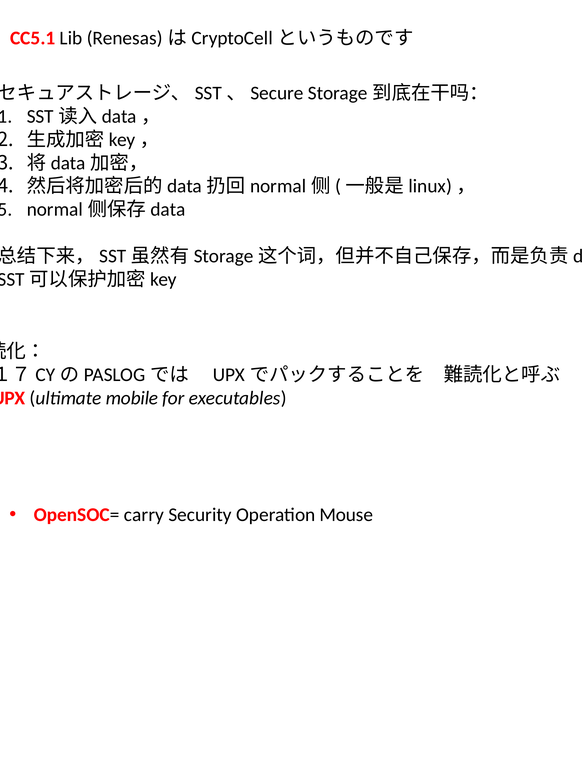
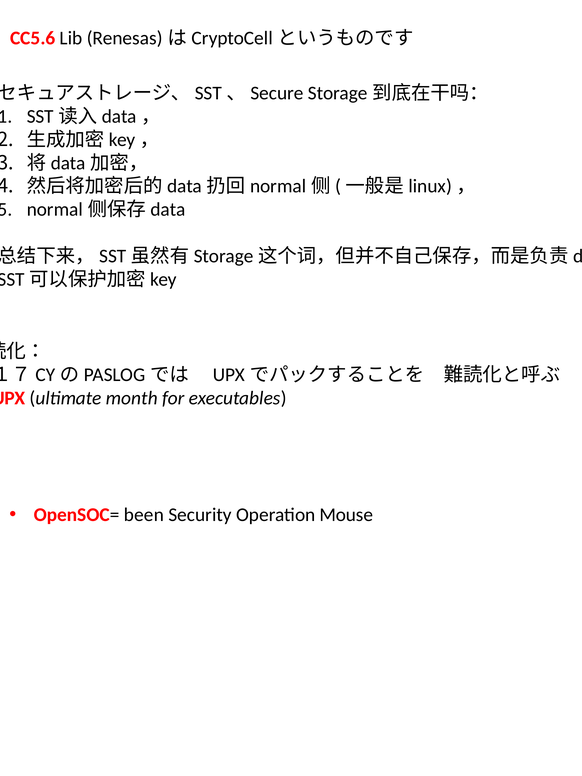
CC5.1: CC5.1 -> CC5.6 (33, 38)
mobile: mobile -> month (132, 398)
carry: carry -> been (144, 515)
